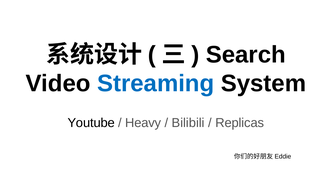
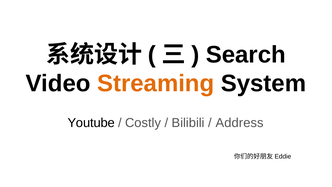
Streaming colour: blue -> orange (156, 83)
Heavy: Heavy -> Costly (143, 123)
Replicas: Replicas -> Address (240, 123)
